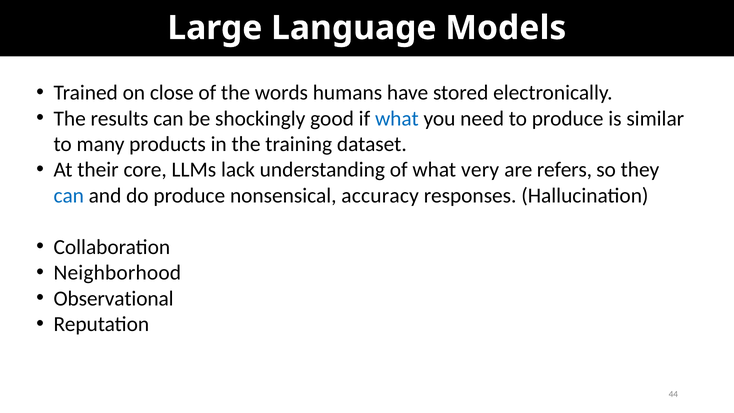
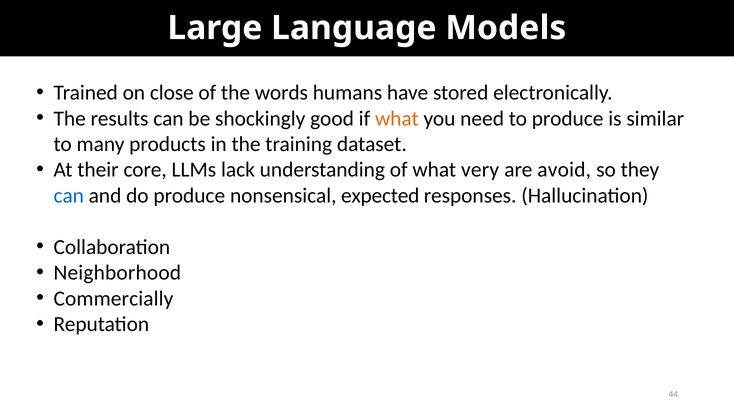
what colour: blue -> orange (397, 118)
refers: refers -> avoid (564, 170)
accuracy: accuracy -> expected (380, 196)
Observational: Observational -> Commercially (113, 298)
